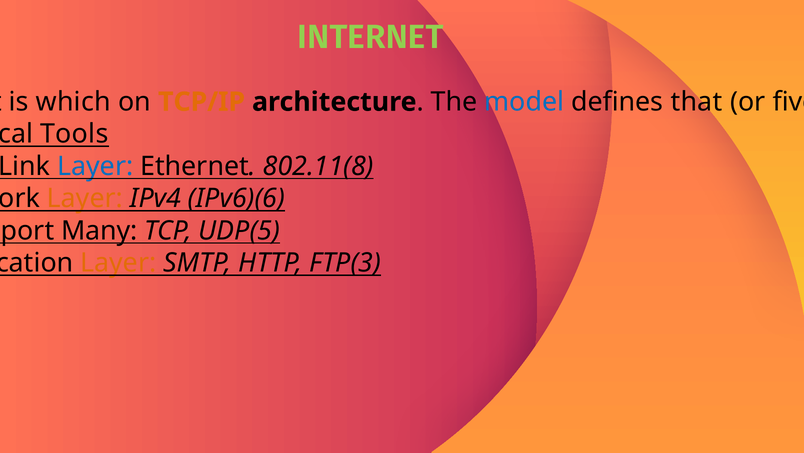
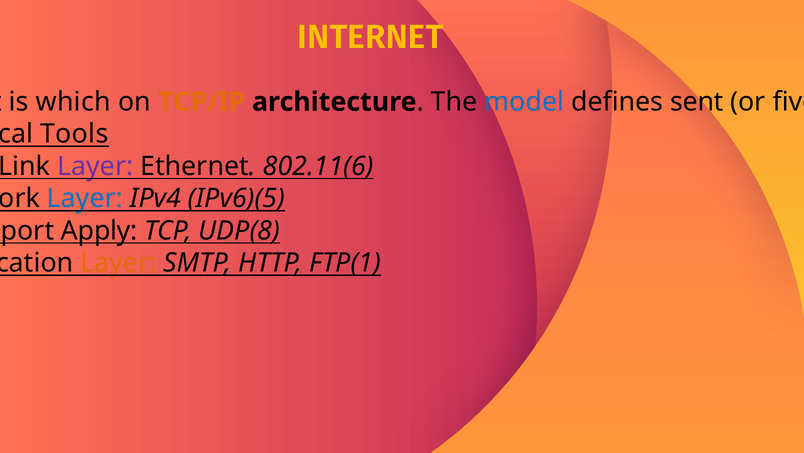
INTERNET colour: light green -> yellow (370, 37)
that: that -> sent (697, 102)
Layer colour: blue -> purple (95, 166)
802.11(8: 802.11(8 -> 802.11(6 (318, 166)
Layer colour: orange -> blue (85, 198)
IPv6)(6: IPv6)(6 -> IPv6)(5 (236, 198)
Many: Many -> Apply (99, 230)
UDP(5: UDP(5 -> UDP(8 (239, 230)
FTP(3: FTP(3 -> FTP(1 (345, 263)
